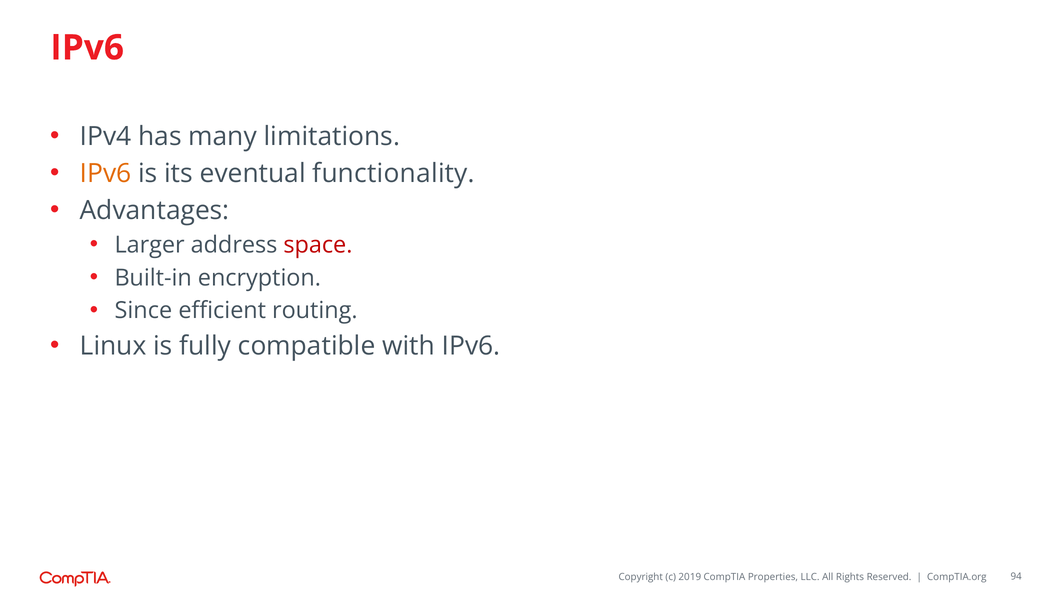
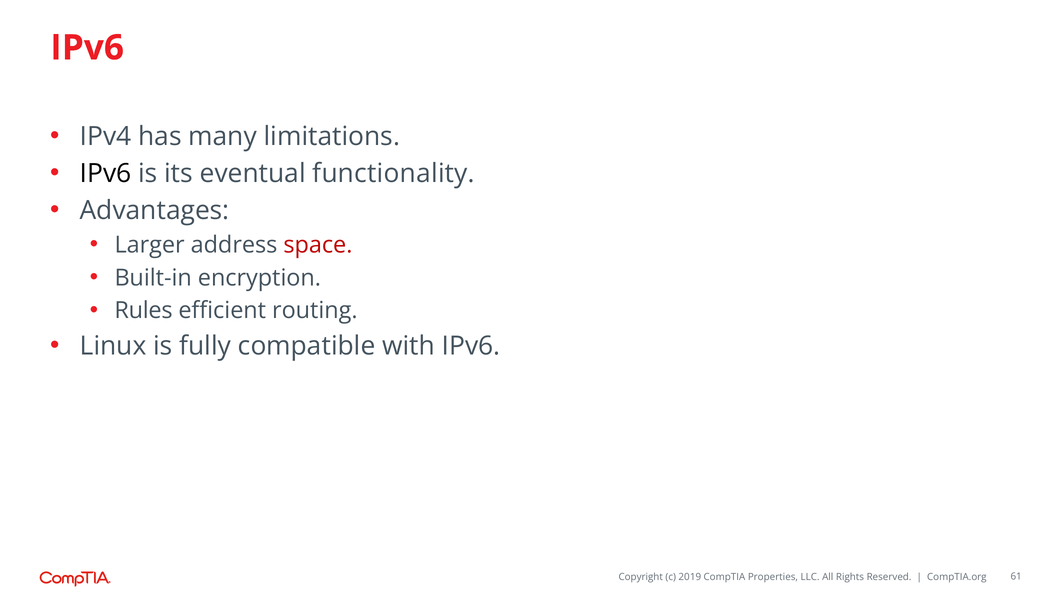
IPv6 colour: orange -> black (106, 173)
Since: Since -> Rules (143, 310)
94: 94 -> 61 (1016, 576)
